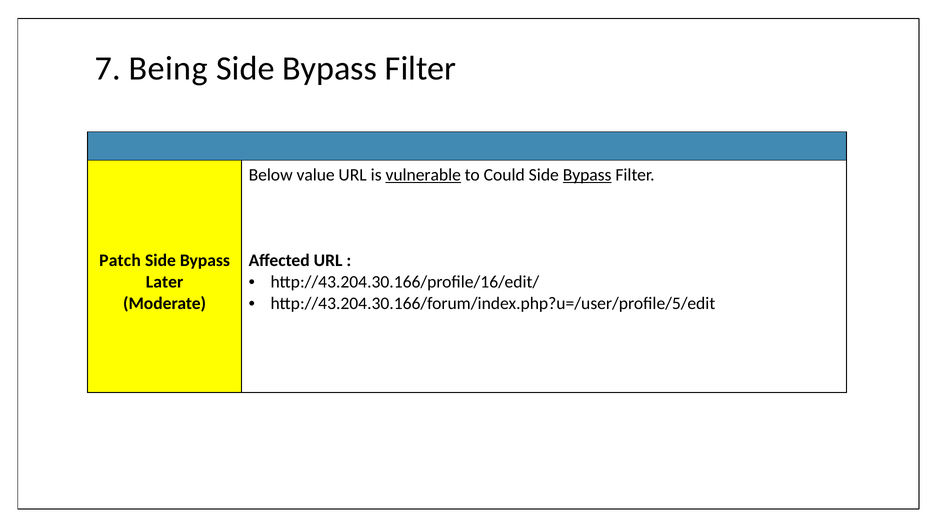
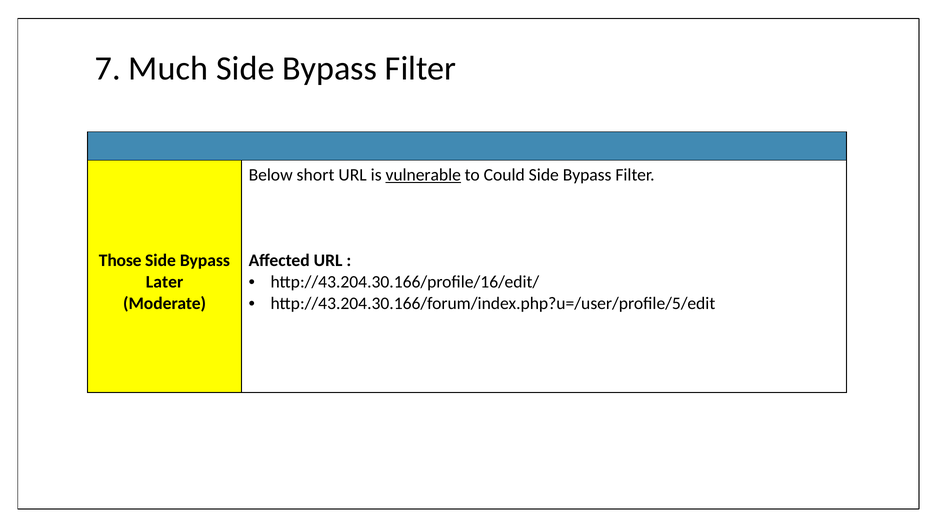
Being: Being -> Much (168, 69)
value: value -> short (316, 175)
Bypass underline: present -> none (587, 175)
Patch: Patch -> Those (120, 261)
